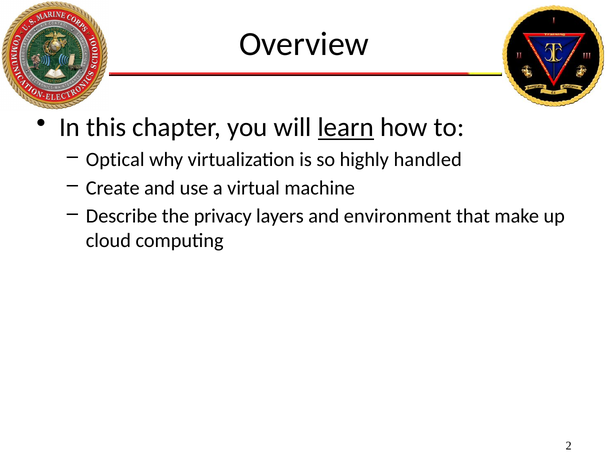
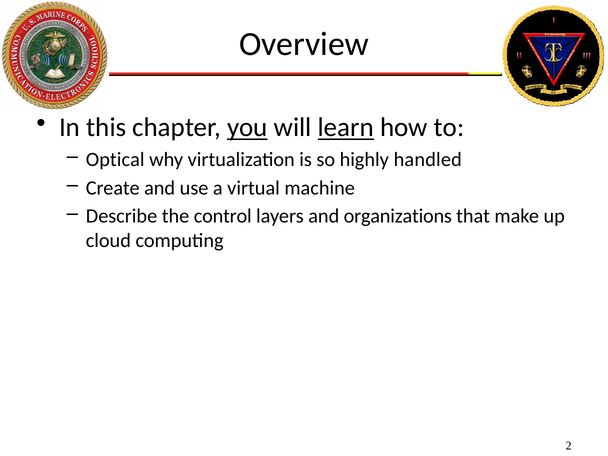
you underline: none -> present (247, 127)
privacy: privacy -> control (223, 216)
environment: environment -> organizations (398, 216)
